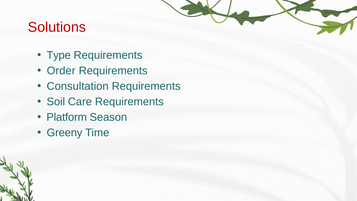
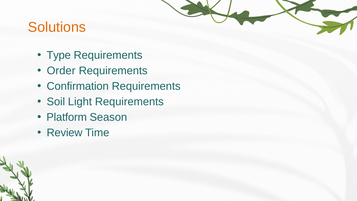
Solutions colour: red -> orange (57, 27)
Consultation: Consultation -> Confirmation (78, 86)
Care: Care -> Light (80, 102)
Greeny: Greeny -> Review (65, 133)
